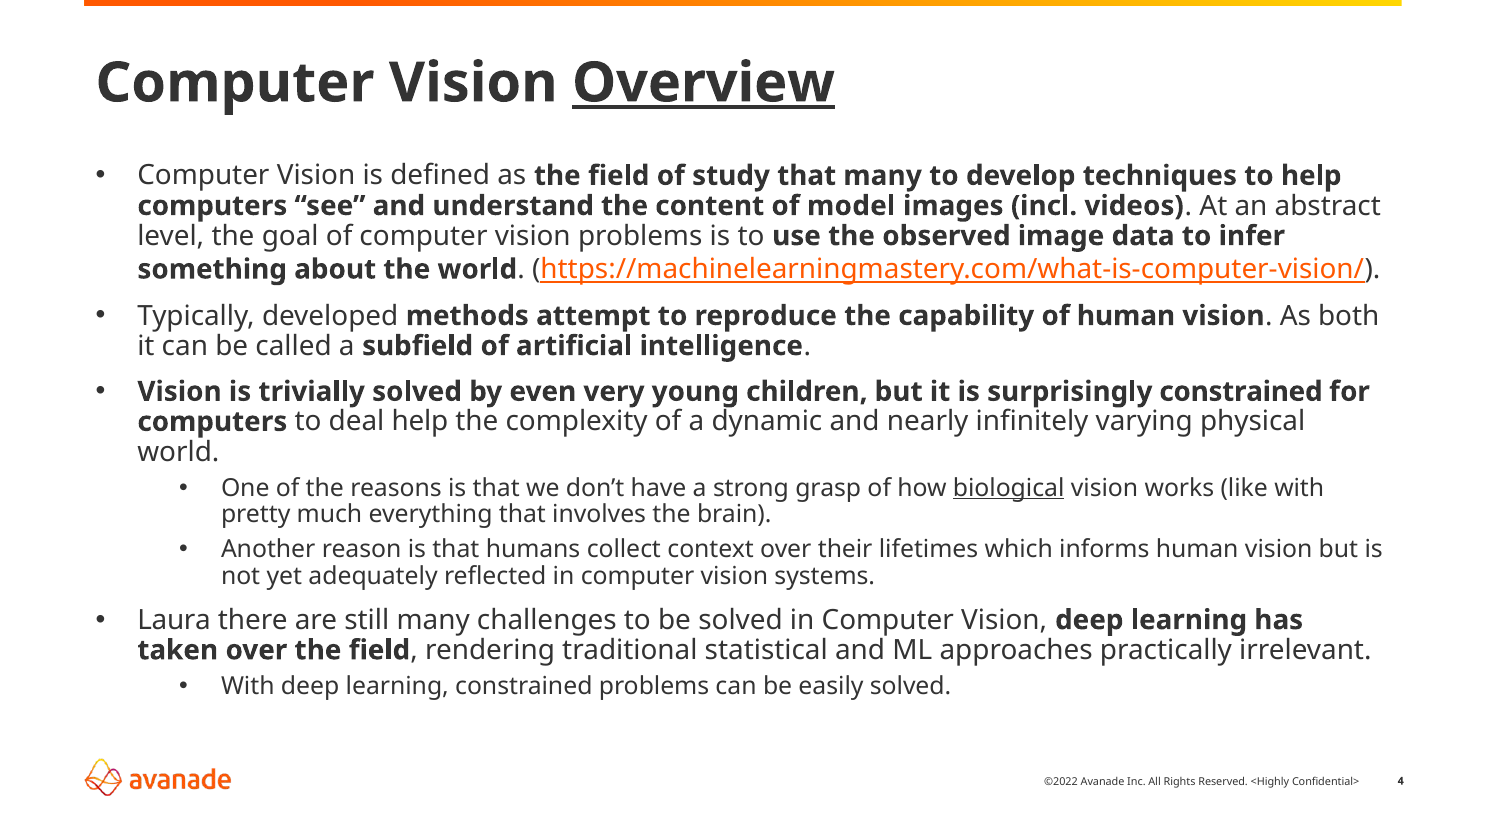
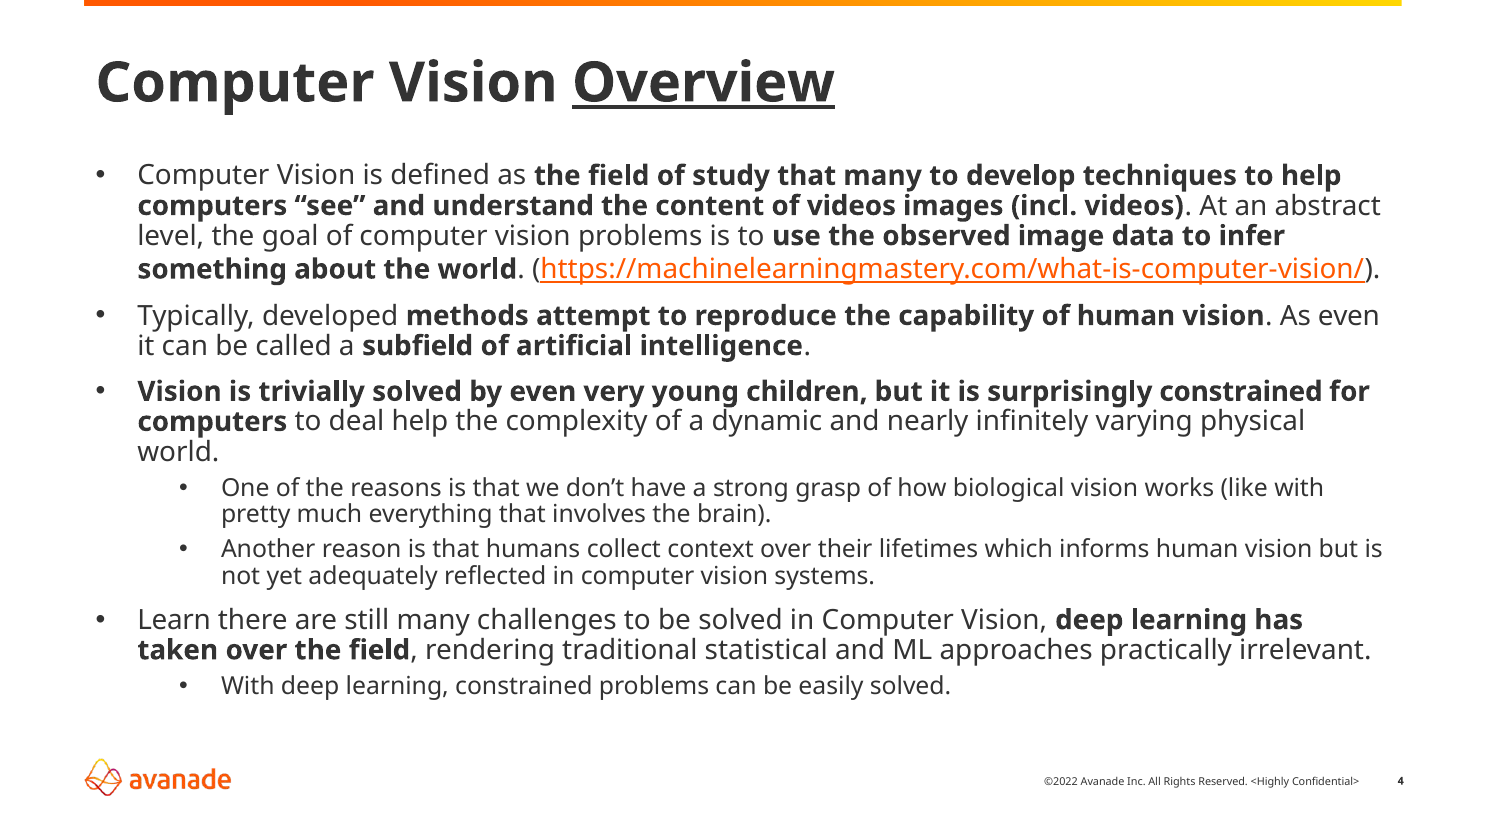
of model: model -> videos (851, 206)
As both: both -> even (1349, 316)
biological underline: present -> none (1009, 488)
Laura: Laura -> Learn (174, 620)
